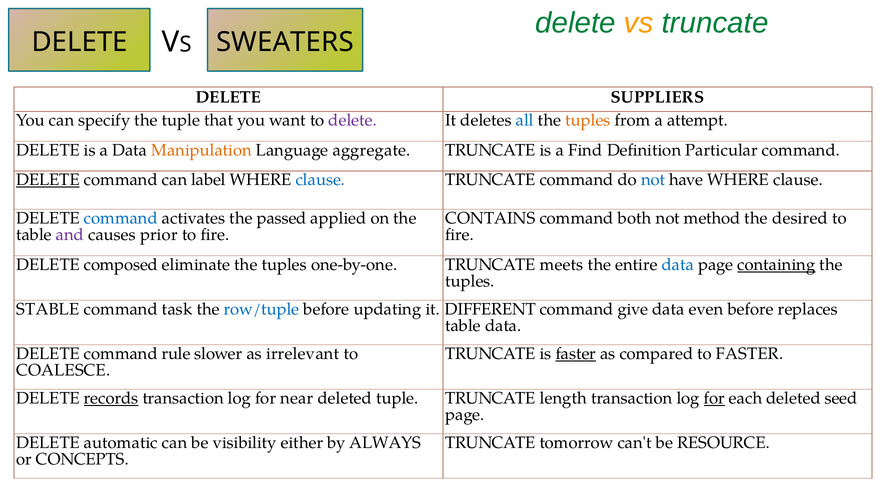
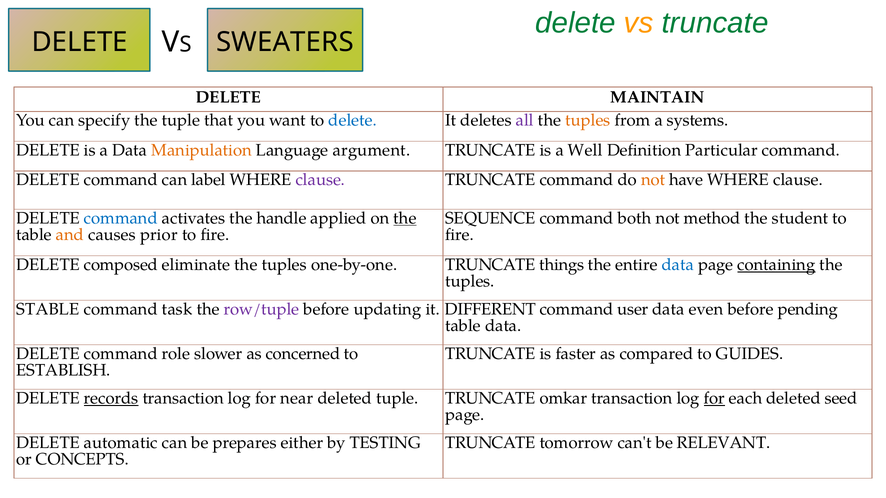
SUPPLIERS: SUPPLIERS -> MAINTAIN (658, 98)
delete colour: purple -> blue (353, 120)
all colour: blue -> purple (525, 120)
attempt: attempt -> systems (697, 120)
aggregate: aggregate -> argument (372, 150)
Find: Find -> Well (585, 150)
DELETE underline: present -> none (48, 180)
clause colour: blue -> purple (320, 180)
not colour: blue -> orange (653, 180)
passed: passed -> handle (282, 218)
the underline: none -> present (405, 218)
CONTAINS: CONTAINS -> SEQUENCE (490, 218)
desired: desired -> student (800, 218)
and colour: purple -> orange (70, 235)
meets: meets -> things (562, 265)
row/tuple colour: blue -> purple (262, 309)
give: give -> user (633, 309)
replaces: replaces -> pending (808, 309)
rule: rule -> role (176, 354)
irrelevant: irrelevant -> concerned (303, 354)
faster underline: present -> none (576, 354)
to FASTER: FASTER -> GUIDES (750, 354)
COALESCE: COALESCE -> ESTABLISH (63, 371)
length: length -> omkar (563, 398)
visibility: visibility -> prepares (245, 443)
ALWAYS: ALWAYS -> TESTING (385, 443)
RESOURCE: RESOURCE -> RELEVANT (724, 443)
